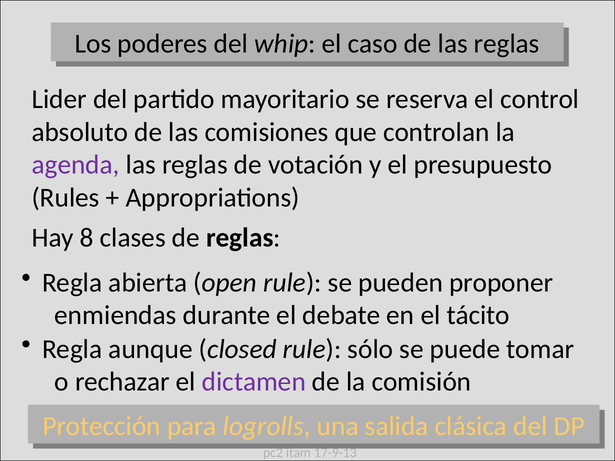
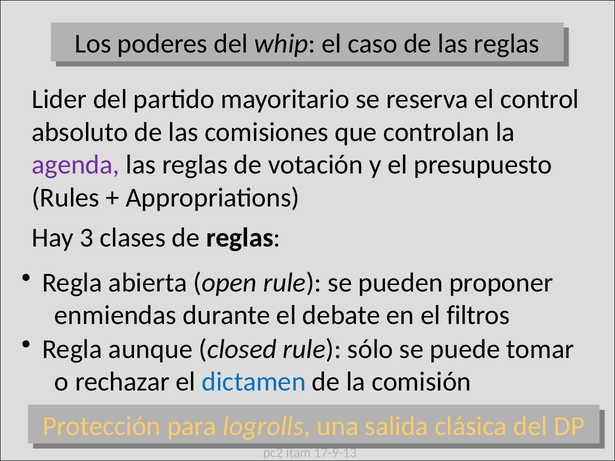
8: 8 -> 3 (87, 238)
tácito: tácito -> filtros (478, 316)
dictamen colour: purple -> blue (254, 382)
